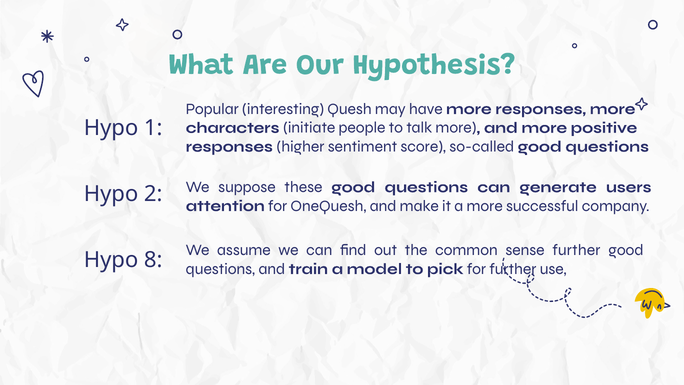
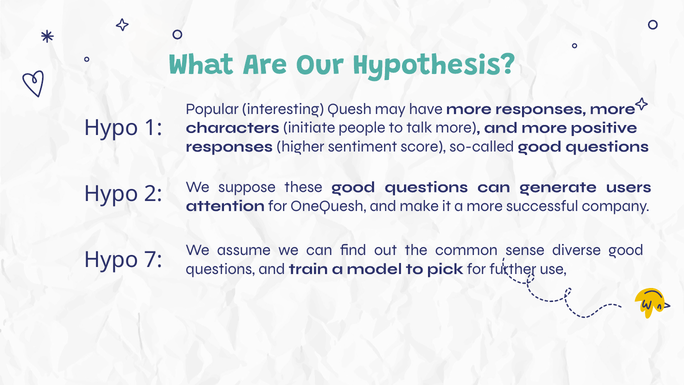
8: 8 -> 7 (153, 260)
sense further: further -> diverse (577, 250)
